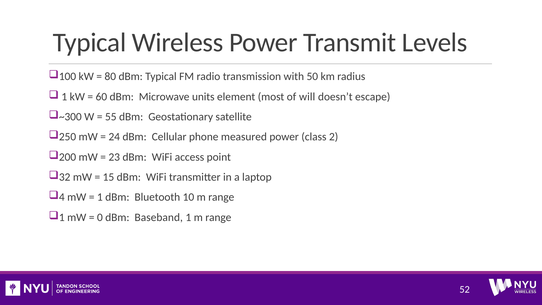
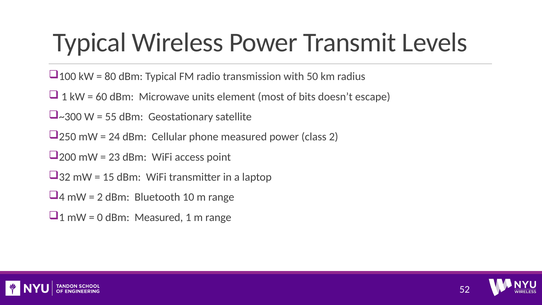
will: will -> bits (307, 97)
1: 1 -> 2 (100, 197)
dBm Baseband: Baseband -> Measured (159, 217)
